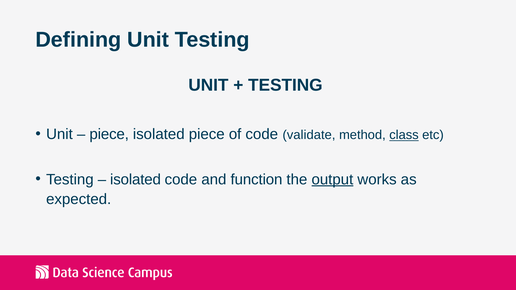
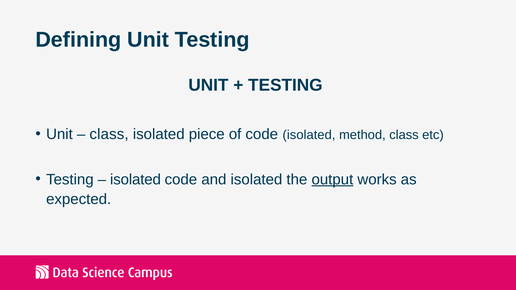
piece: piece -> class (109, 134)
code validate: validate -> isolated (309, 135)
class underline: present -> none (404, 135)
and function: function -> isolated (256, 180)
